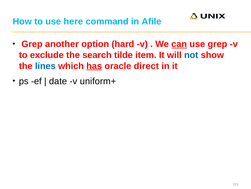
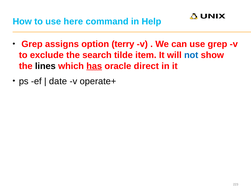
Afile: Afile -> Help (151, 21)
another: another -> assigns (62, 44)
hard: hard -> terry (123, 44)
can underline: present -> none (179, 44)
lines colour: blue -> black (45, 66)
uniform+: uniform+ -> operate+ (98, 81)
